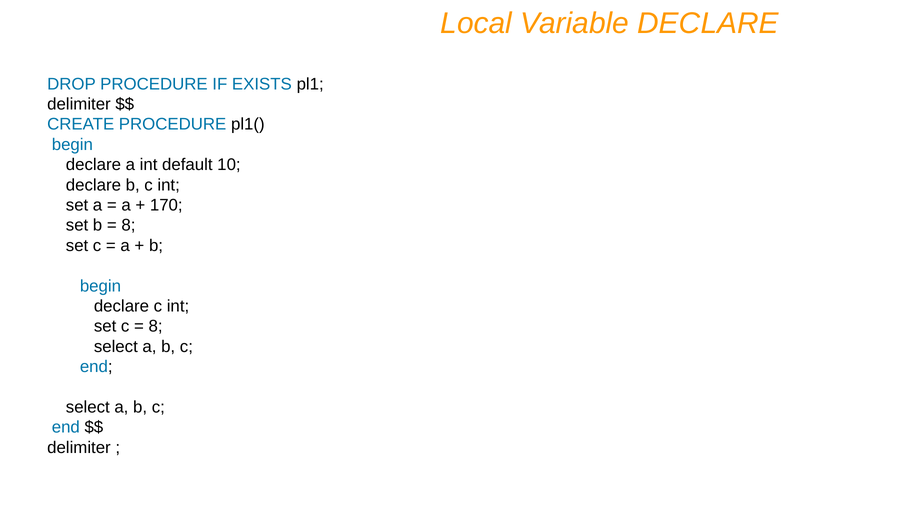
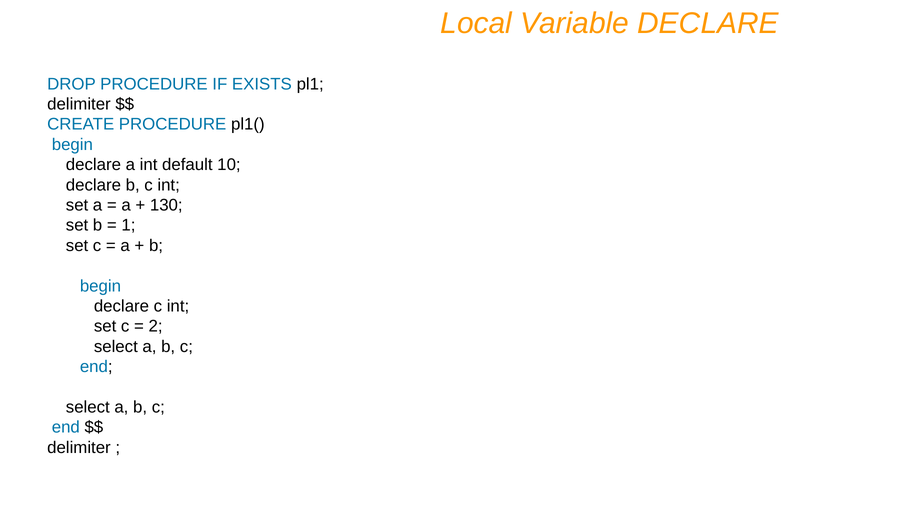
170: 170 -> 130 (166, 205)
8: 8 -> 1 (128, 225)
8: 8 -> 2 (156, 326)
